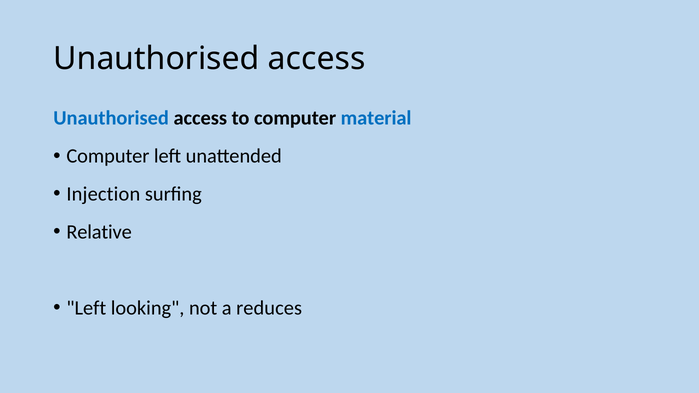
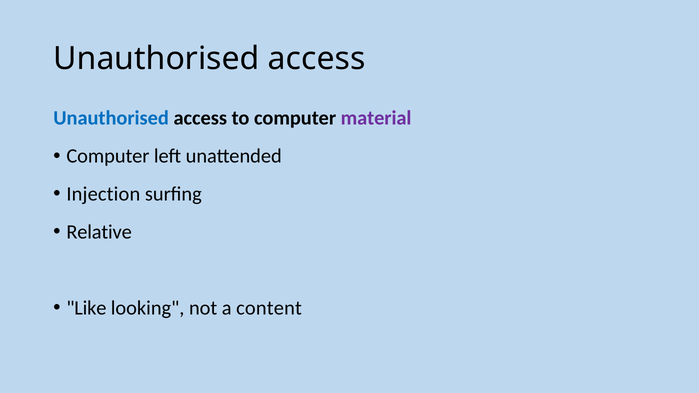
material colour: blue -> purple (376, 118)
Left: Left -> Like (86, 308)
reduces: reduces -> content (269, 308)
